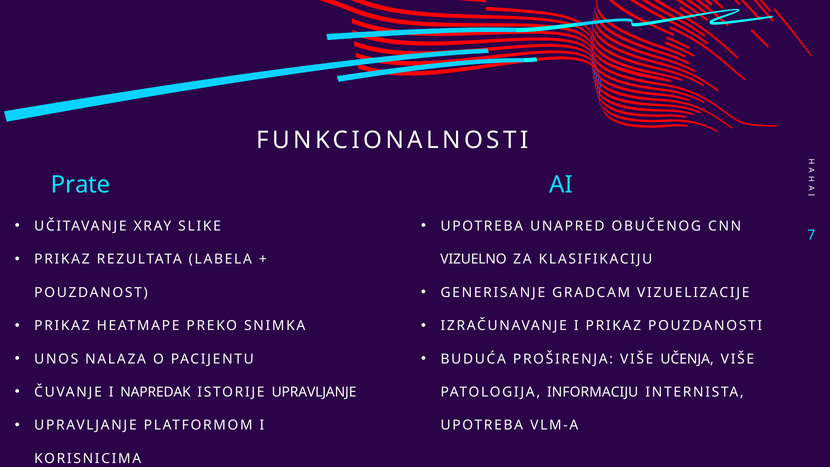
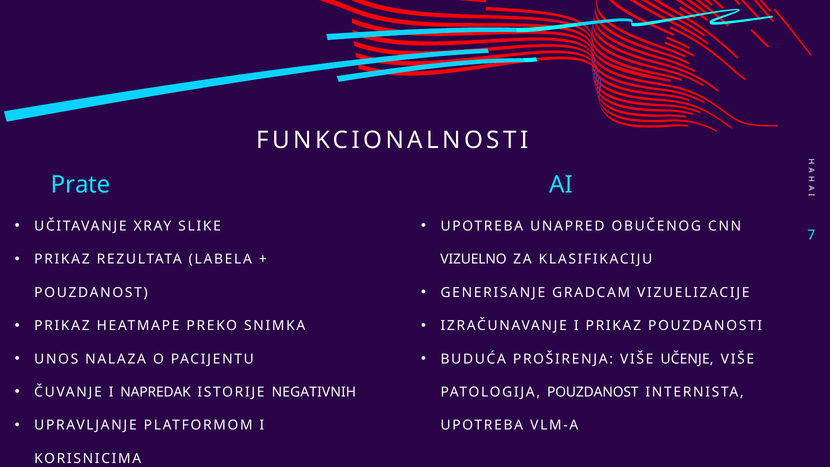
UČENJA: UČENJA -> UČENJE (687, 359)
ISTORIJE UPRAVLJANJE: UPRAVLJANJE -> NEGATIVNIH (314, 392)
PATOLOGIJA INFORMACIJU: INFORMACIJU -> POUZDANOST (593, 392)
